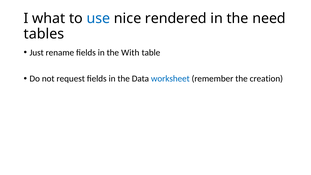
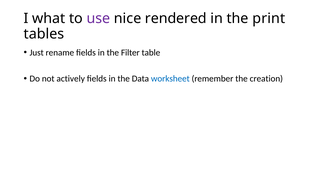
use colour: blue -> purple (98, 18)
need: need -> print (269, 18)
With: With -> Filter (130, 53)
request: request -> actively (71, 79)
